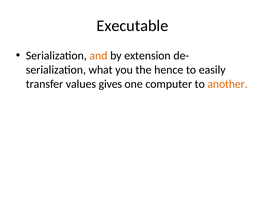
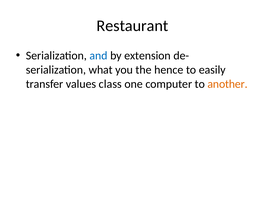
Executable: Executable -> Restaurant (132, 26)
and colour: orange -> blue (99, 56)
gives: gives -> class (110, 84)
